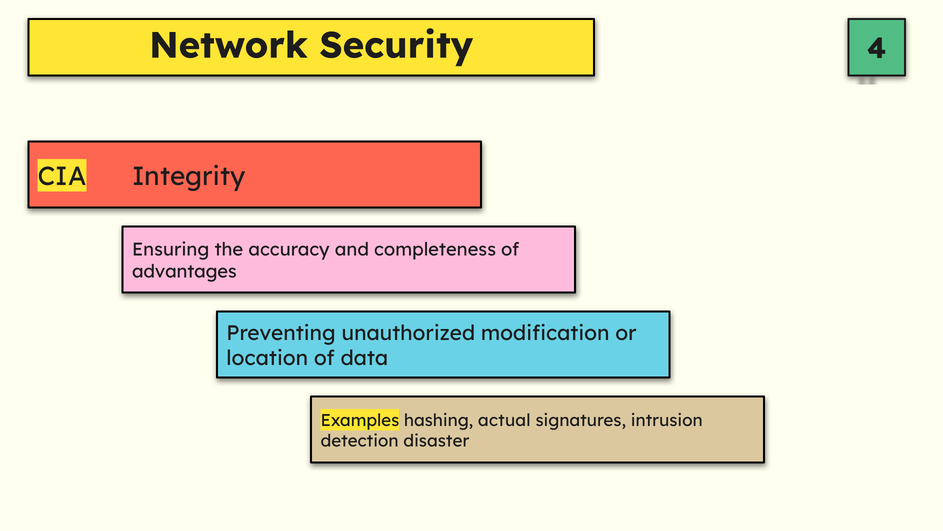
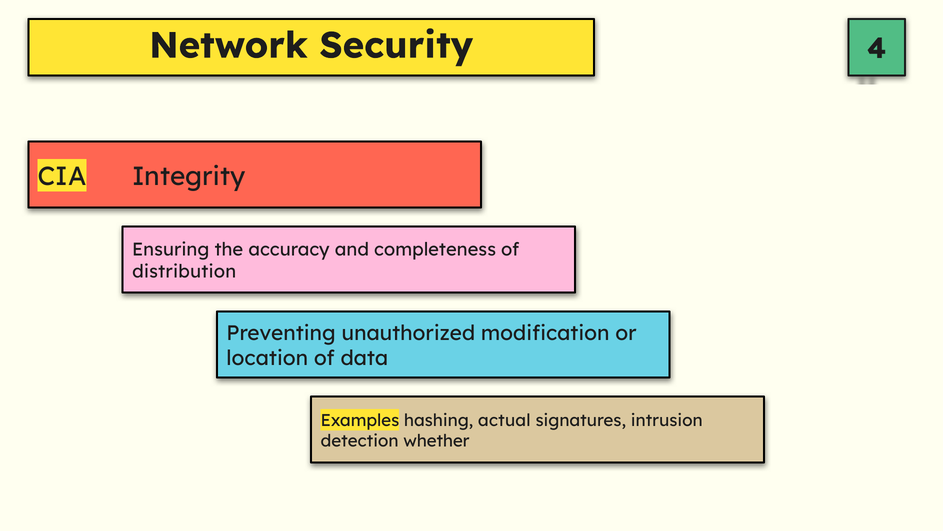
advantages: advantages -> distribution (184, 272)
disaster: disaster -> whether (436, 440)
